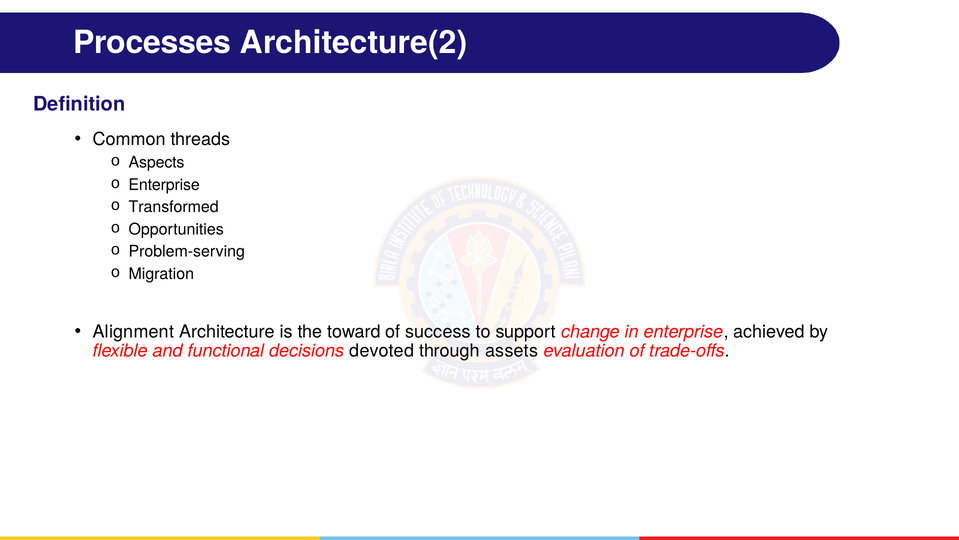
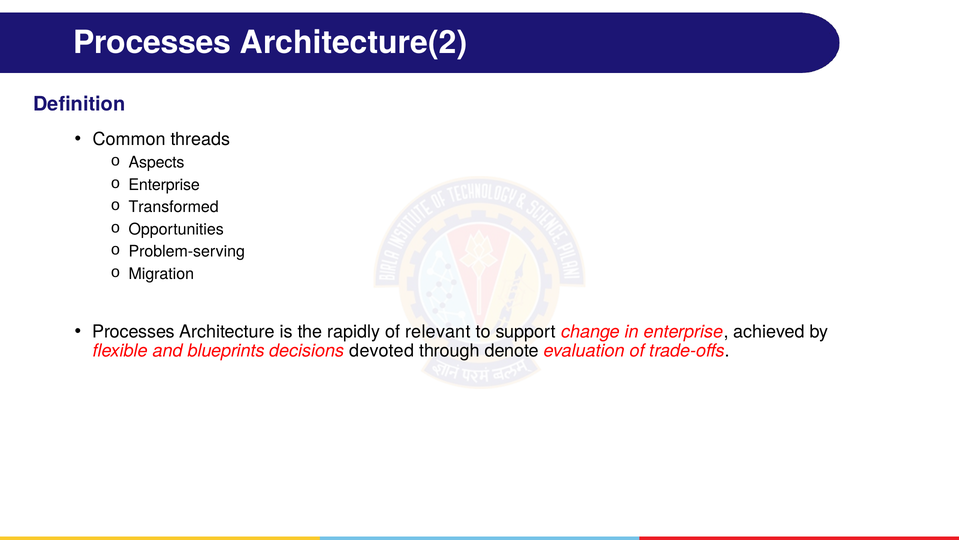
Alignment: Alignment -> Processes (134, 331)
toward: toward -> rapidly (354, 331)
success: success -> relevant (438, 331)
functional: functional -> blueprints (226, 351)
assets: assets -> denote (512, 351)
